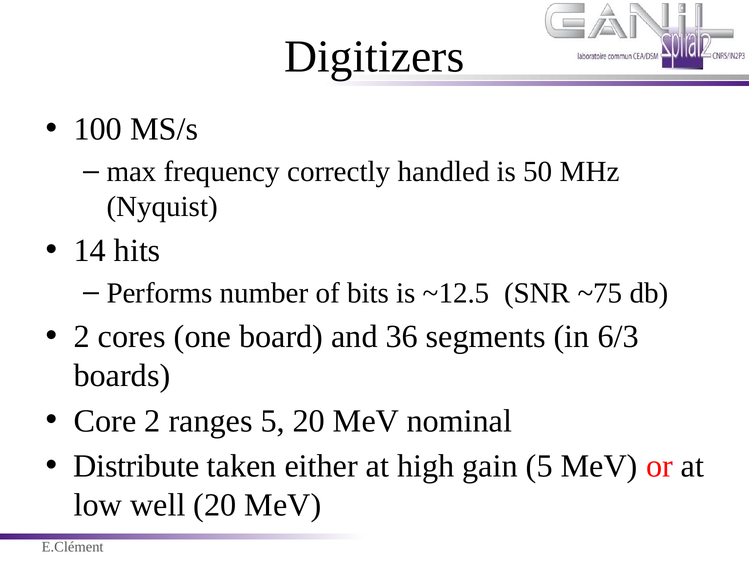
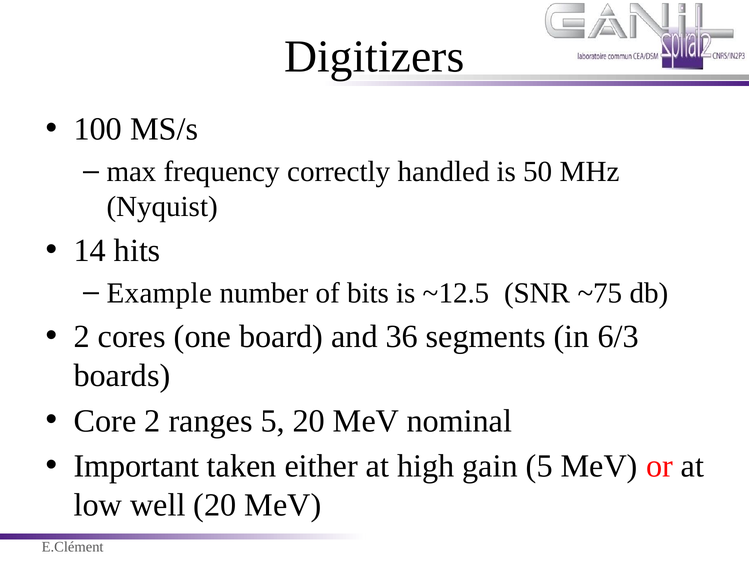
Performs: Performs -> Example (159, 293)
Distribute: Distribute -> Important (136, 466)
